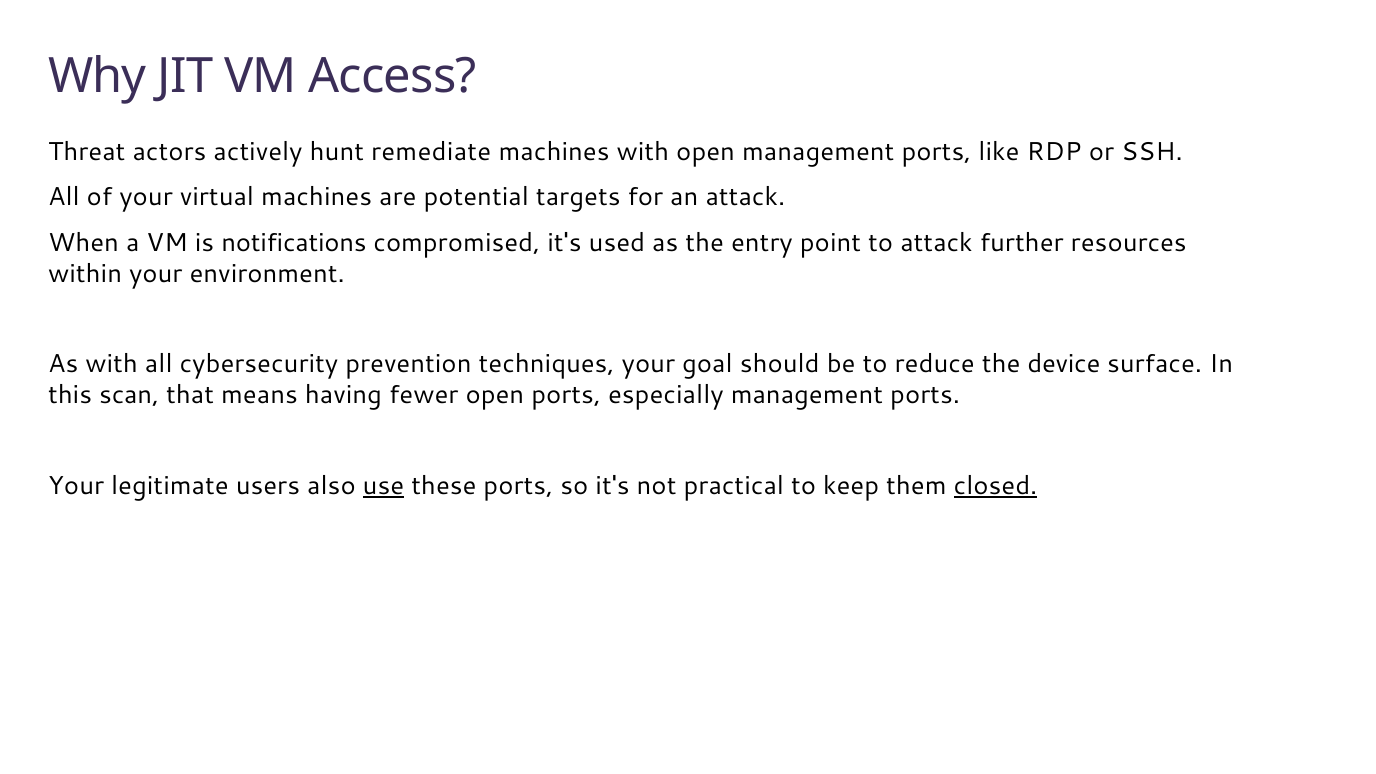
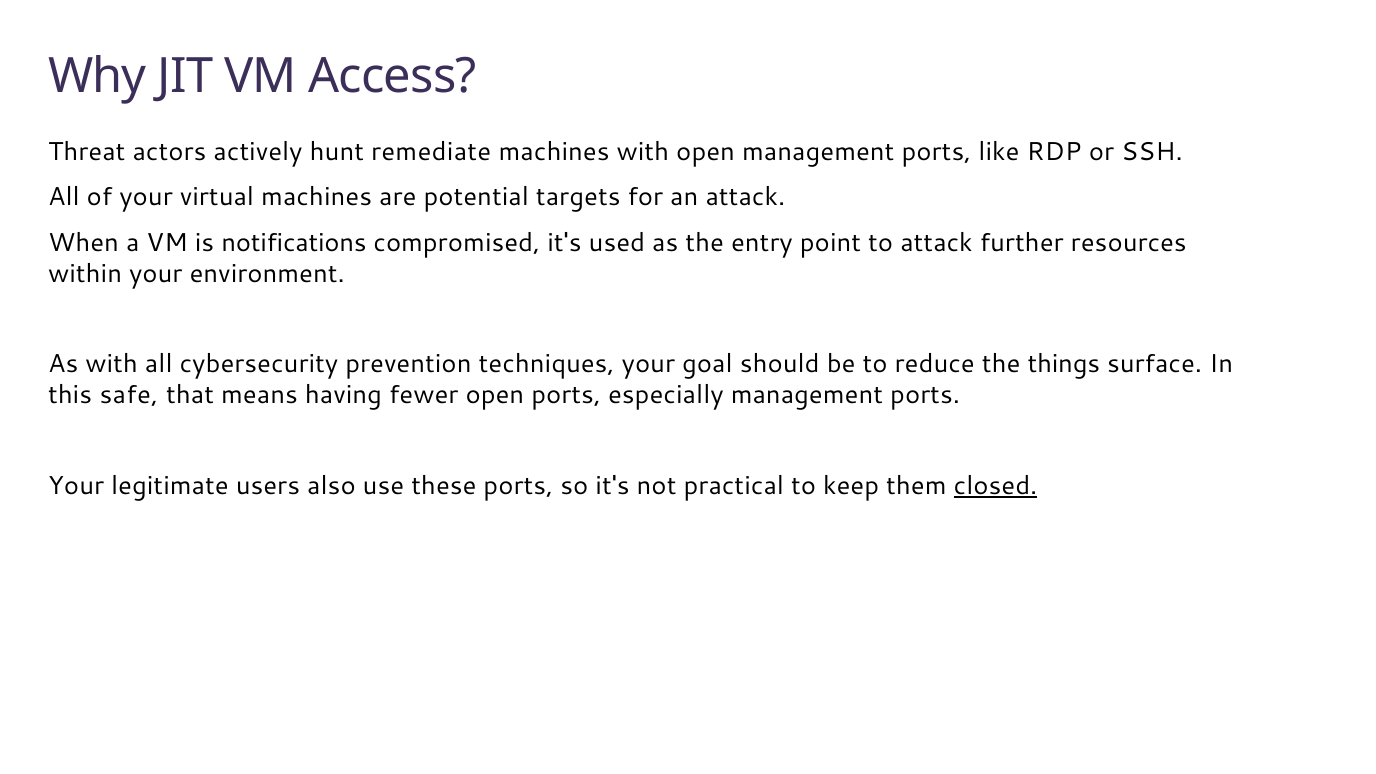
device: device -> things (1064, 364)
scan: scan -> safe (129, 395)
use underline: present -> none (383, 486)
